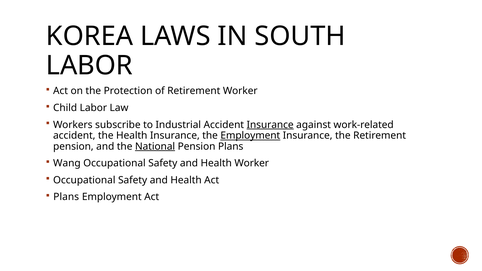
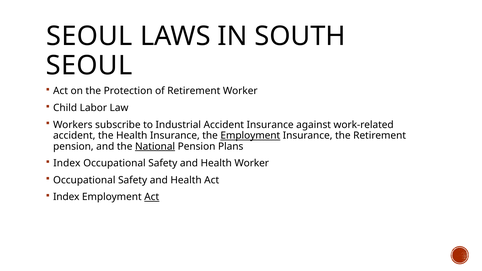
KOREA: KOREA -> SEOUL (89, 36)
LABOR: LABOR -> SEOUL (89, 65)
Insurance underline: present -> none (270, 125)
Wang: Wang -> Index (67, 163)
Plans: Plans -> Index (66, 197)
Act underline: none -> present (152, 197)
